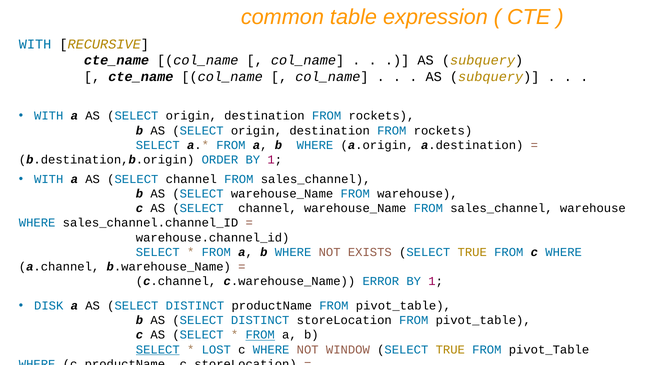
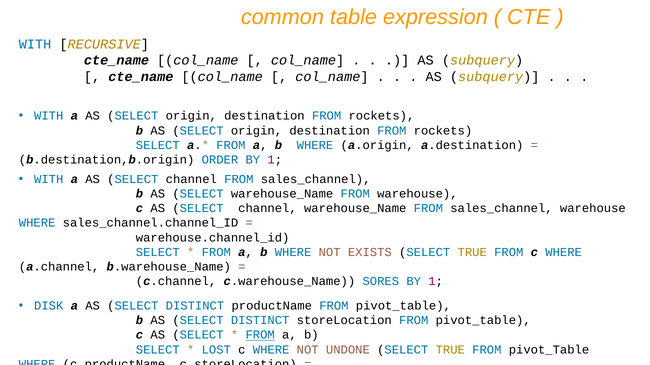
ERROR: ERROR -> SORES (381, 282)
SELECT underline: present -> none (158, 350)
WINDOW: WINDOW -> UNDONE (348, 350)
